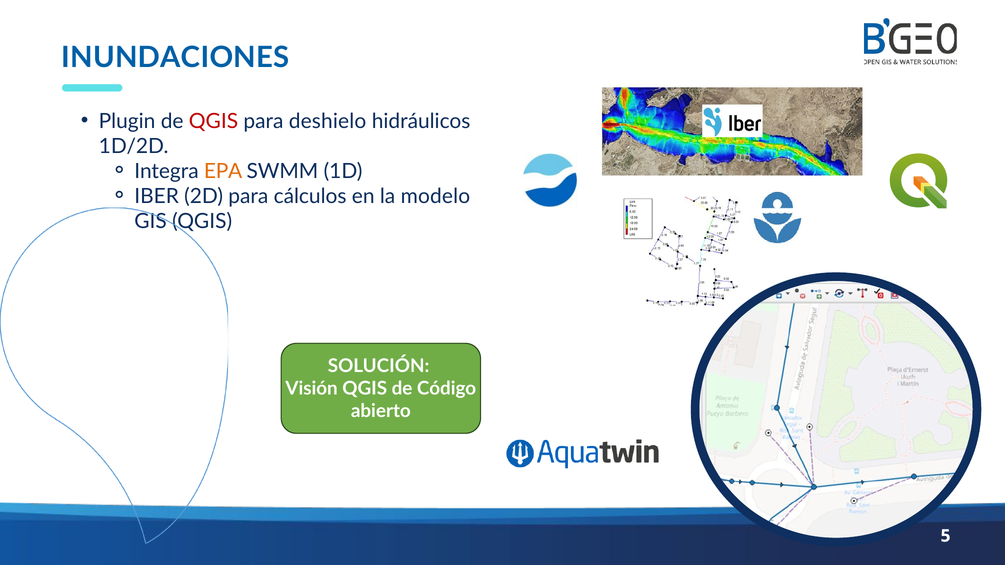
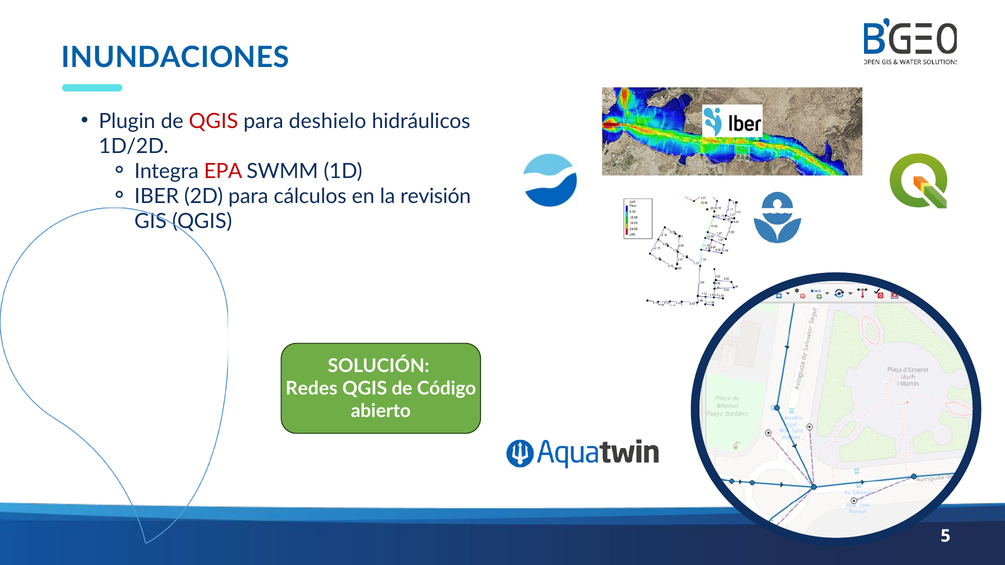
EPA colour: orange -> red (223, 171)
modelo: modelo -> revisión (436, 197)
Visión: Visión -> Redes (311, 389)
